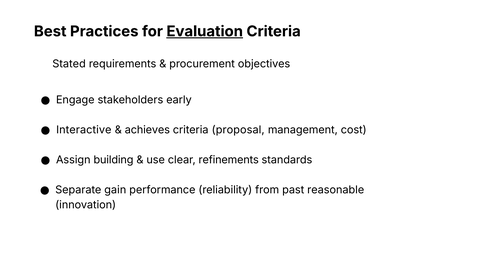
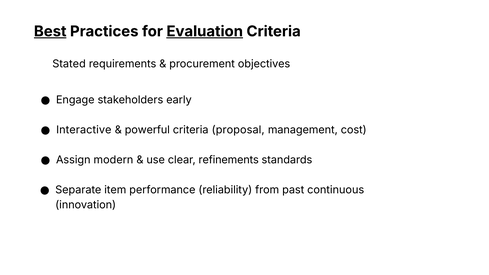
Best underline: none -> present (50, 31)
achieves: achieves -> powerful (147, 130)
building: building -> modern (113, 160)
gain: gain -> item (115, 190)
reasonable: reasonable -> continuous (336, 190)
